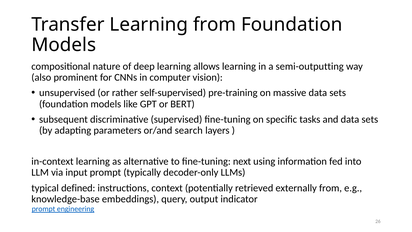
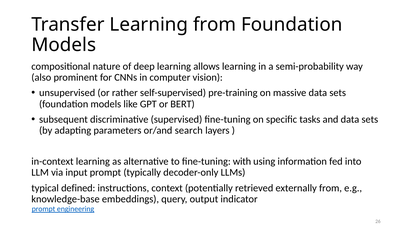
semi-outputting: semi-outputting -> semi-probability (310, 66)
next: next -> with (242, 161)
